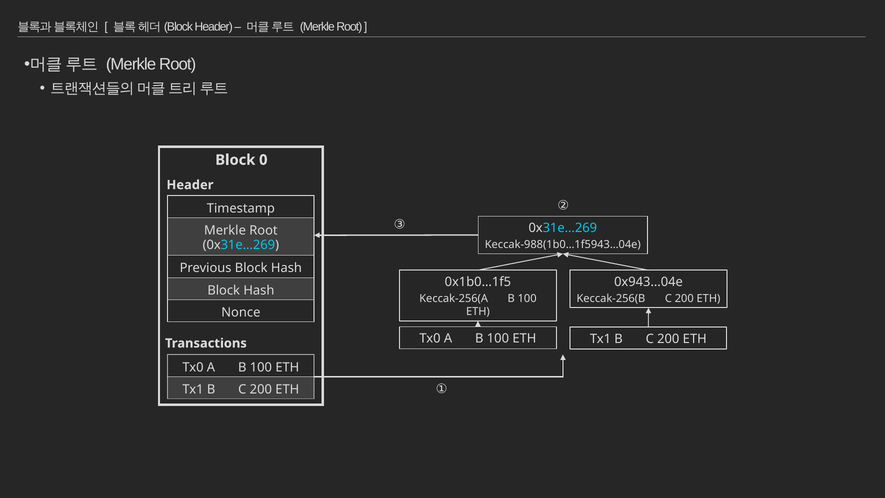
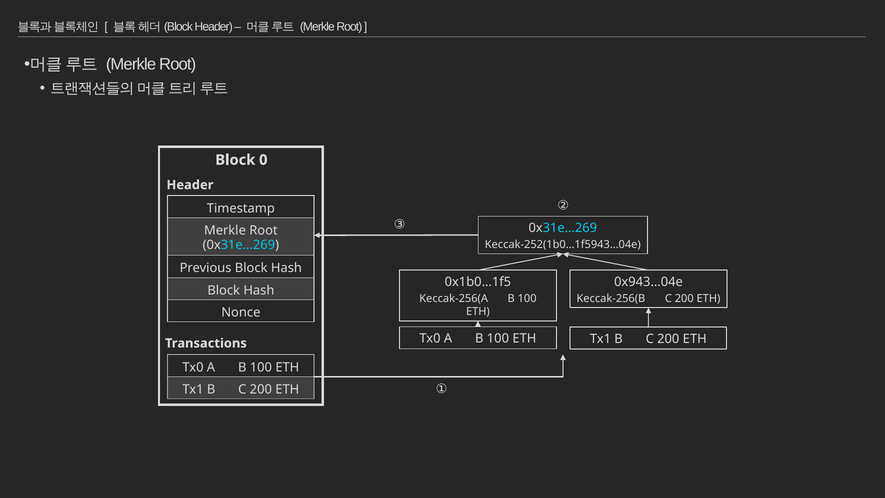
Keccak-988(1b0…1f5943…04e: Keccak-988(1b0…1f5943…04e -> Keccak-252(1b0…1f5943…04e (563, 245)
